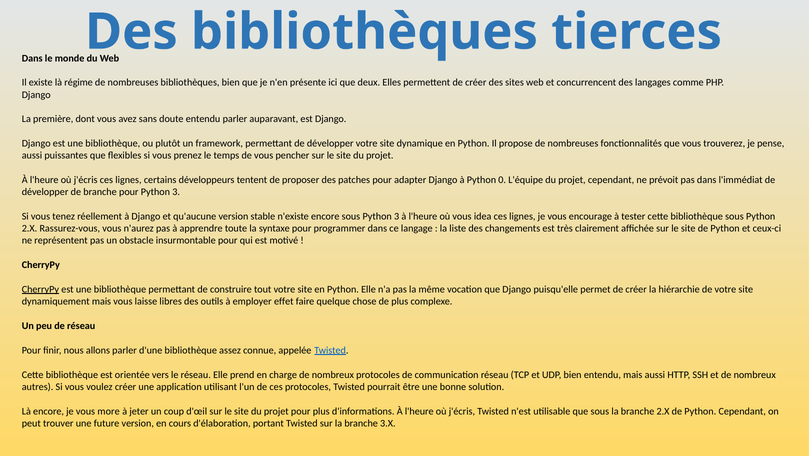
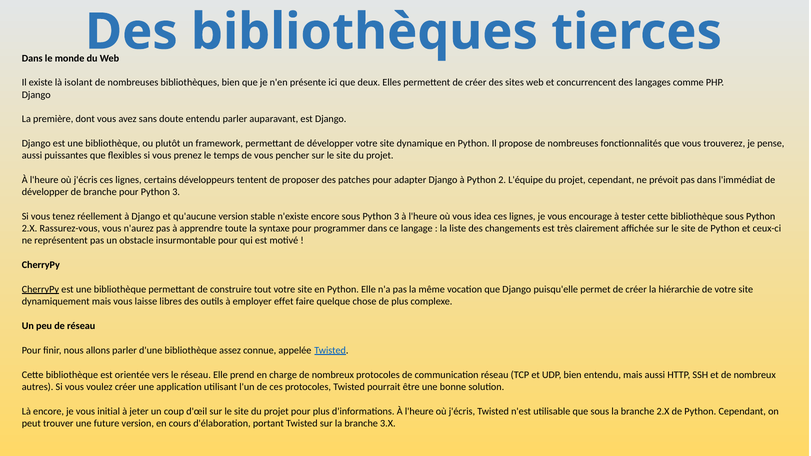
régime: régime -> isolant (78, 83)
0: 0 -> 2 (502, 180)
more: more -> initial (109, 411)
